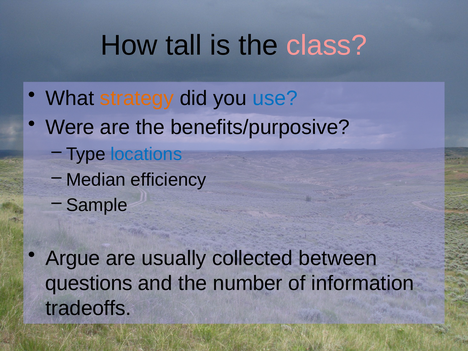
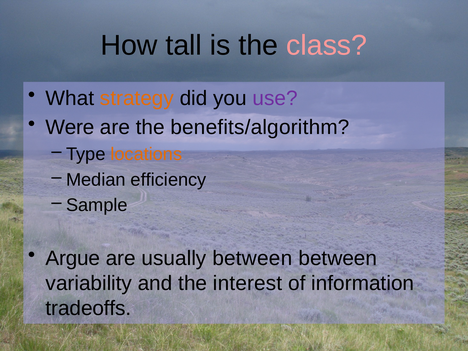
use colour: blue -> purple (275, 98)
benefits/purposive: benefits/purposive -> benefits/algorithm (260, 127)
locations colour: blue -> orange (146, 154)
usually collected: collected -> between (252, 258)
questions: questions -> variability (89, 283)
number: number -> interest (248, 283)
